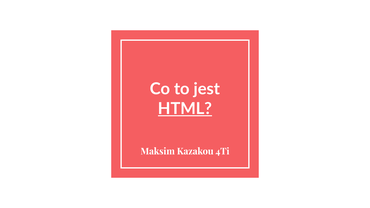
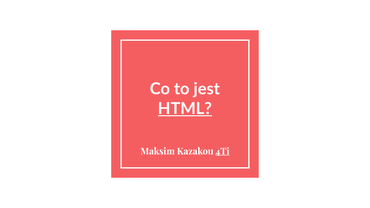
4Ti underline: none -> present (222, 151)
